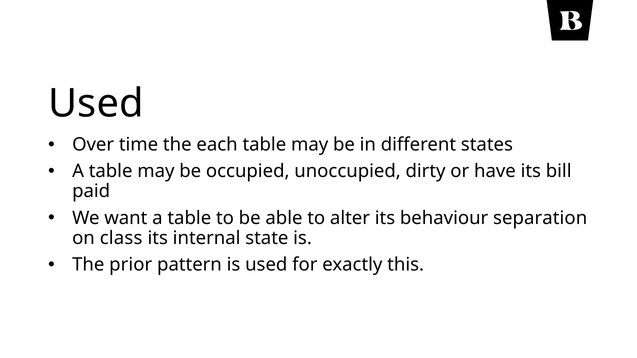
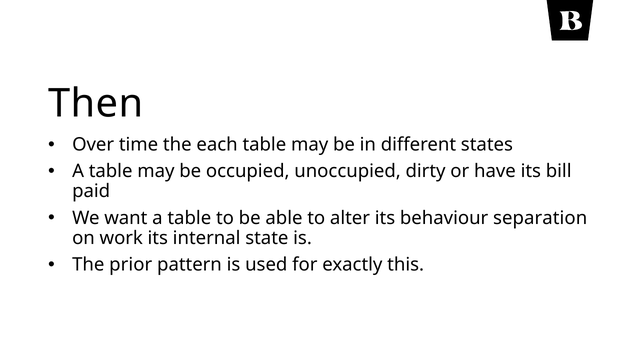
Used: Used -> Then (96, 104)
class: class -> work (121, 238)
